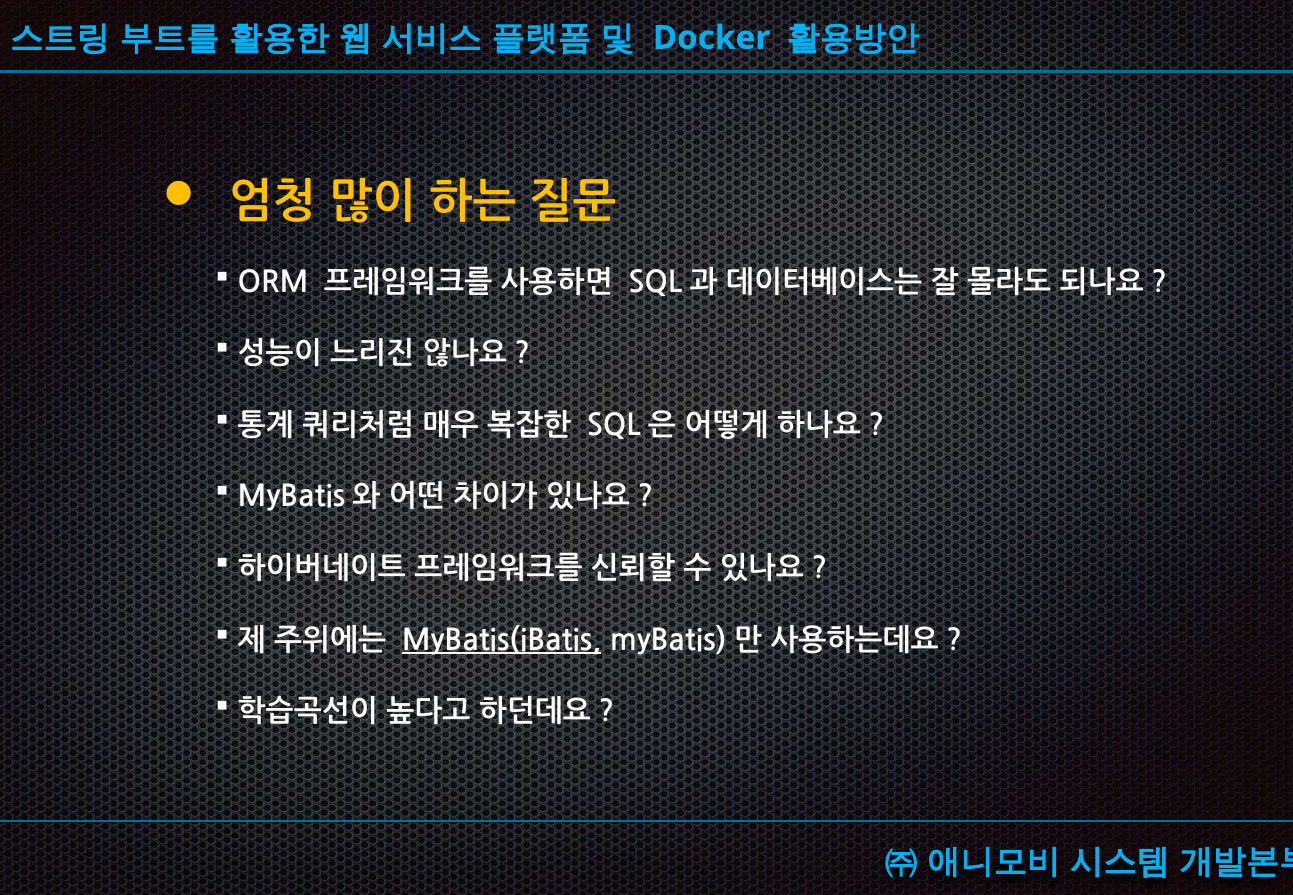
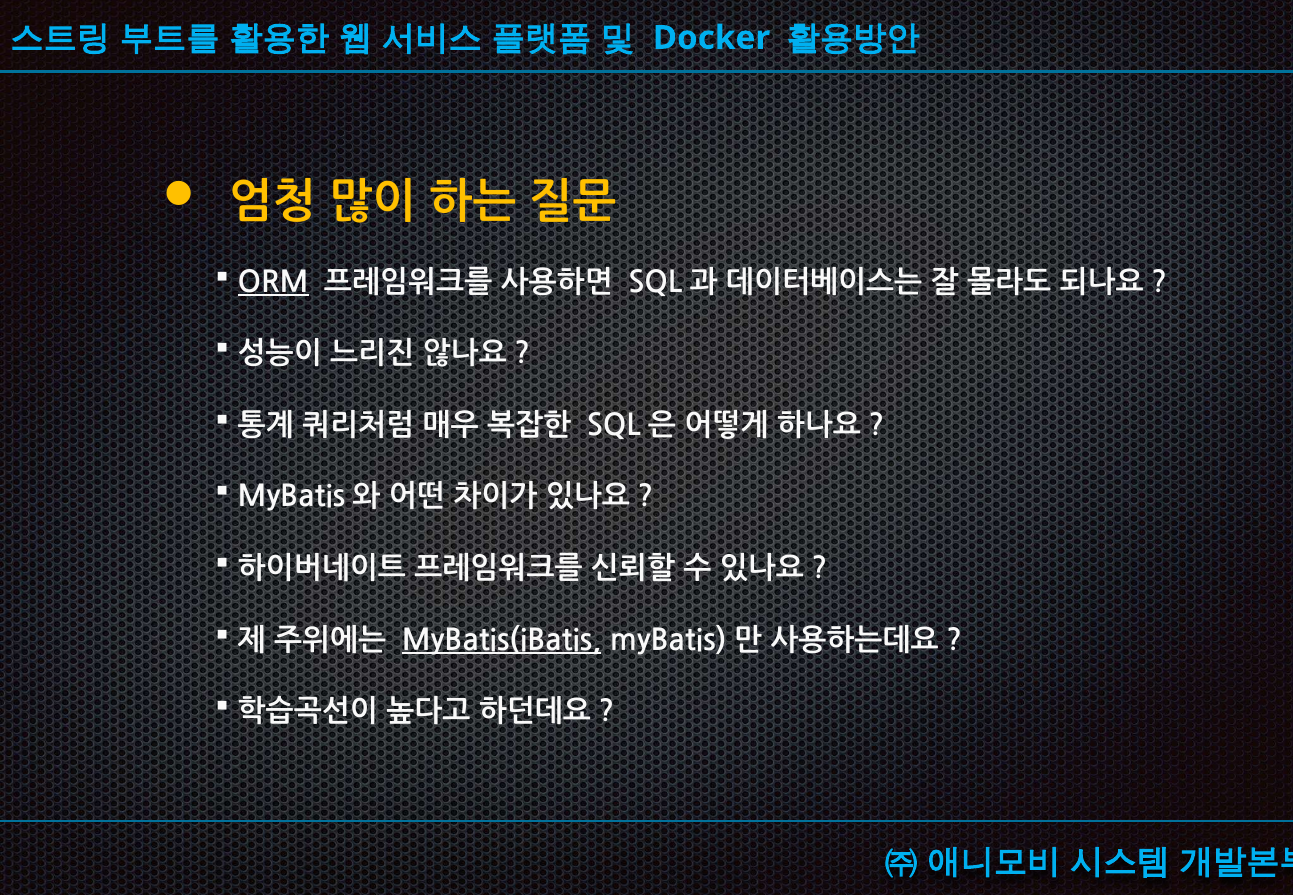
ORM underline: none -> present (273, 282)
